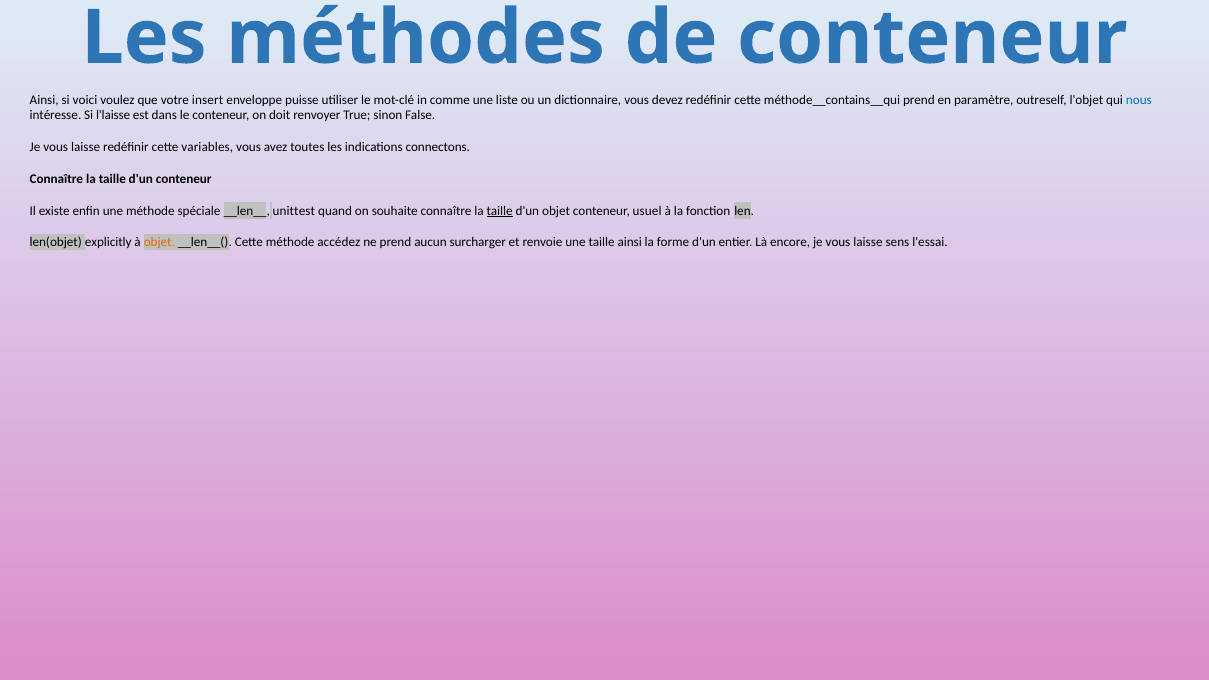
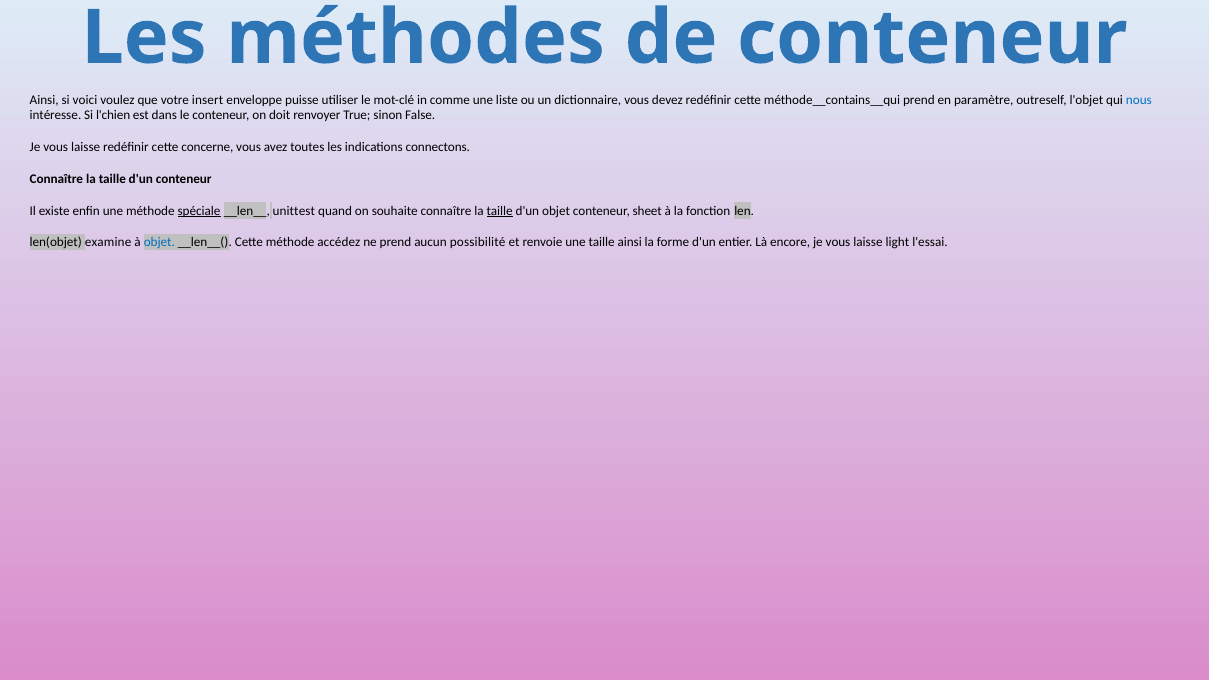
l'laisse: l'laisse -> l'chien (113, 116)
variables: variables -> concerne (207, 147)
spéciale underline: none -> present (199, 211)
usuel: usuel -> sheet (647, 211)
explicitly: explicitly -> examine (108, 242)
objet colour: orange -> blue (159, 242)
surcharger: surcharger -> possibilité (478, 242)
sens: sens -> light (897, 242)
